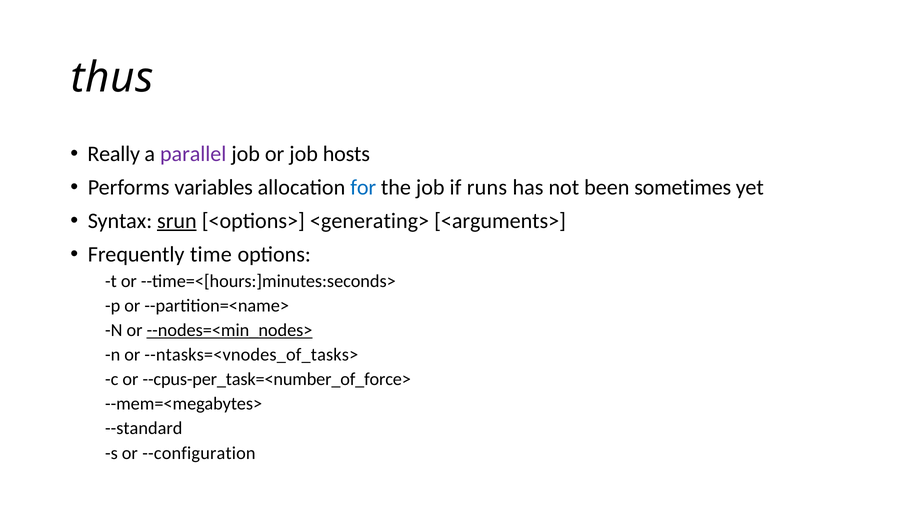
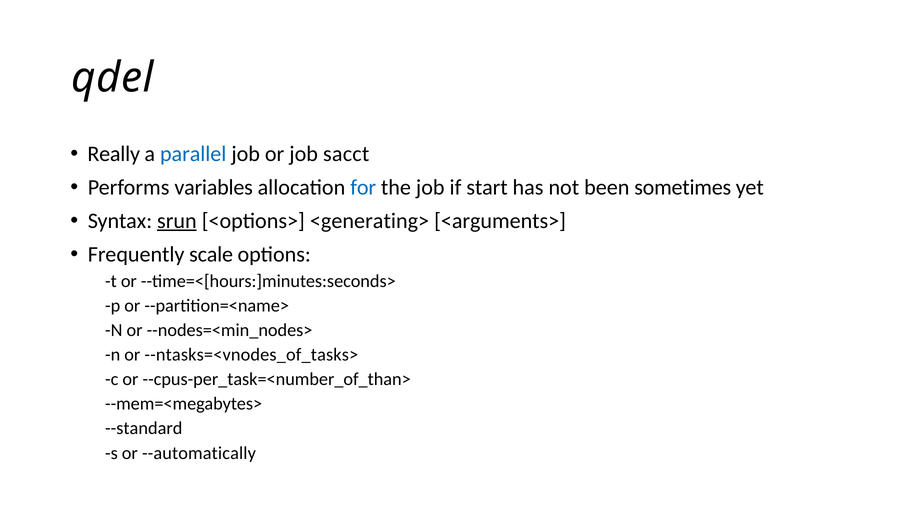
thus: thus -> qdel (112, 78)
parallel colour: purple -> blue (193, 154)
hosts: hosts -> sacct (346, 154)
runs: runs -> start (487, 187)
time: time -> scale (211, 254)
--nodes=<min_nodes> underline: present -> none (230, 330)
--cpus-per_task=<number_of_force>: --cpus-per_task=<number_of_force> -> --cpus-per_task=<number_of_than> (277, 379)
--configuration: --configuration -> --automatically (199, 453)
